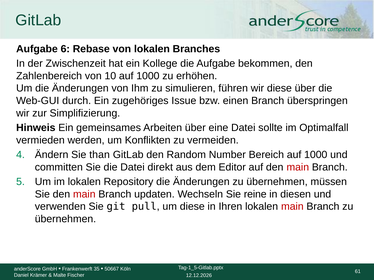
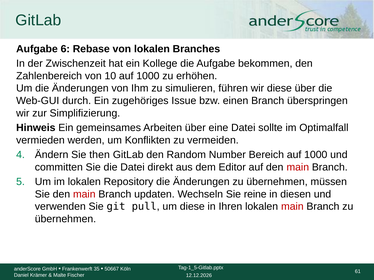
than: than -> then (100, 155)
